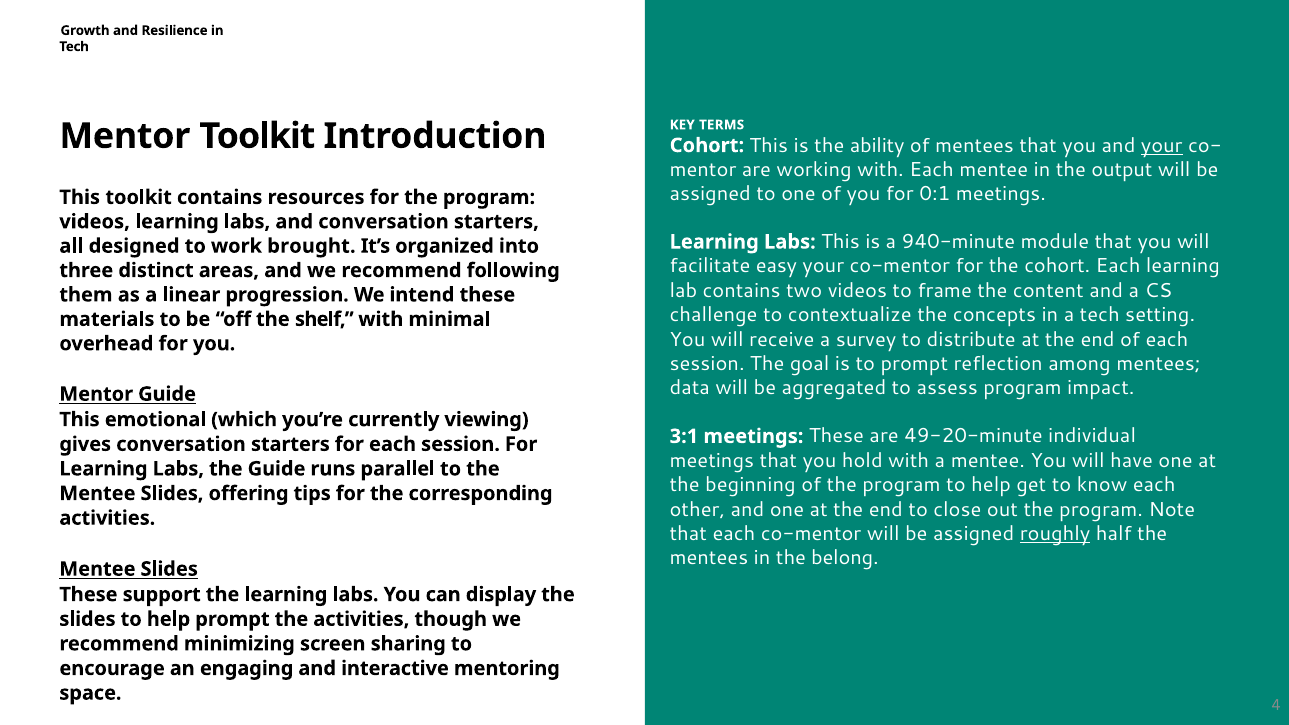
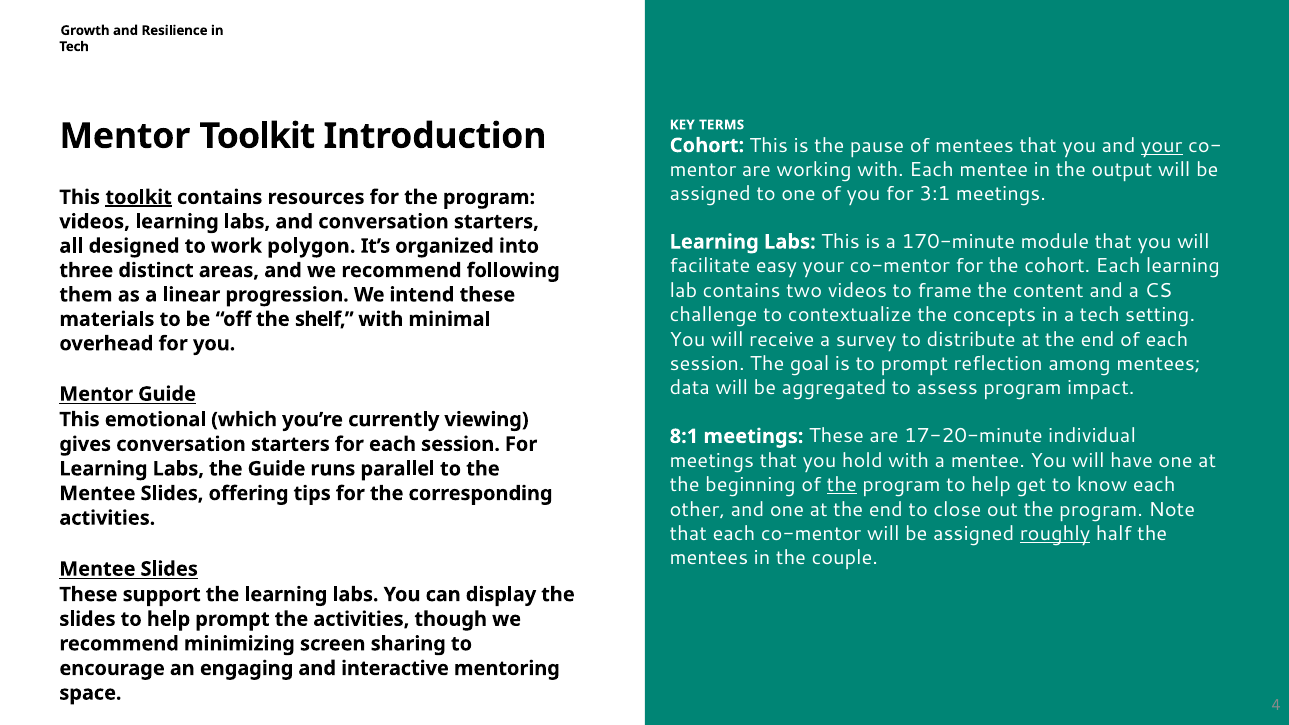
ability: ability -> pause (877, 145)
0:1: 0:1 -> 3:1 (935, 194)
toolkit underline: none -> present (139, 197)
940-minute: 940-minute -> 170-minute (958, 242)
brought: brought -> polygon (311, 246)
3:1: 3:1 -> 8:1 (684, 436)
49-20-minute: 49-20-minute -> 17-20-minute (973, 436)
the underline: none -> present (842, 485)
belong: belong -> couple (845, 558)
